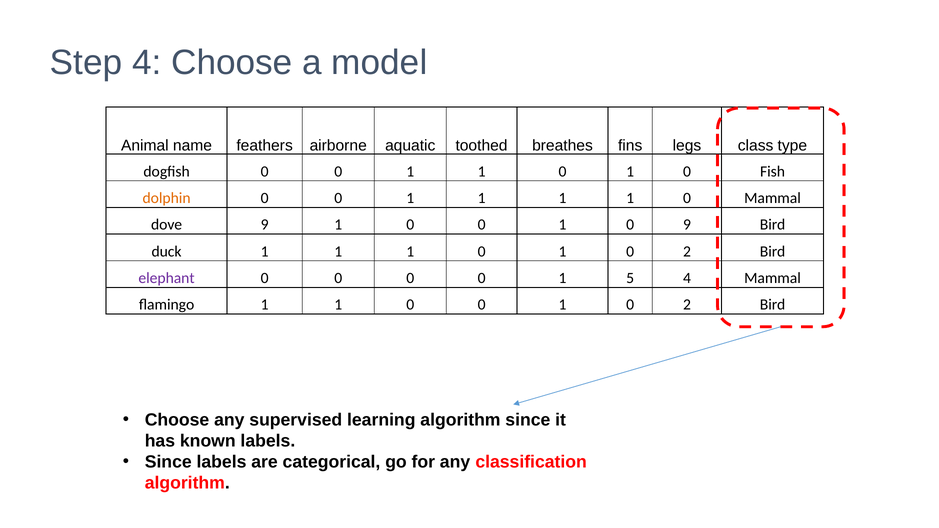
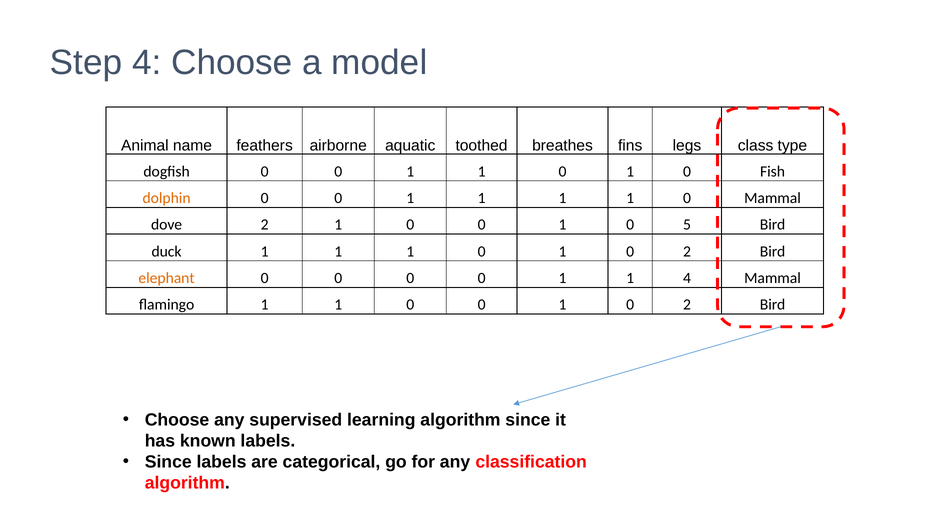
dove 9: 9 -> 2 (265, 225)
0 9: 9 -> 5 (687, 225)
elephant colour: purple -> orange (167, 278)
5: 5 -> 1 (630, 278)
